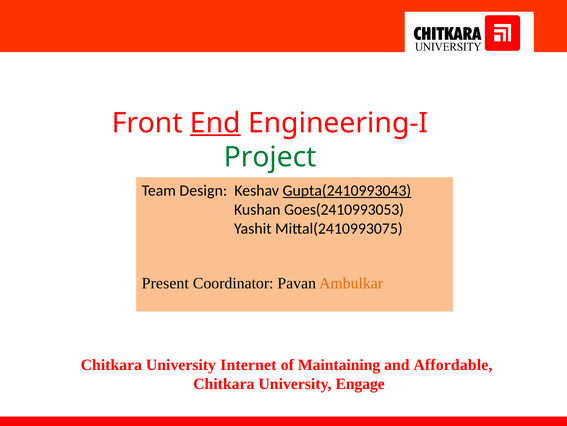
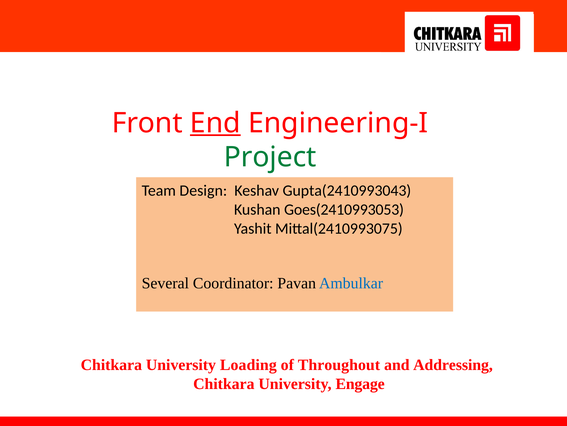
Gupta(2410993043 underline: present -> none (347, 190)
Present: Present -> Several (165, 283)
Ambulkar colour: orange -> blue (351, 283)
Internet: Internet -> Loading (248, 364)
Maintaining: Maintaining -> Throughout (339, 364)
Affordable: Affordable -> Addressing (453, 364)
